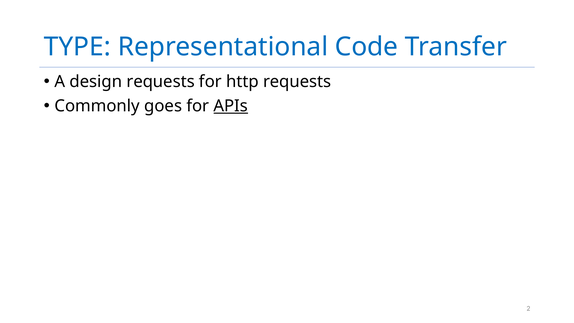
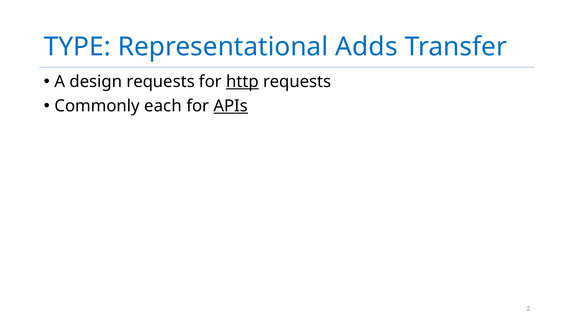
Code: Code -> Adds (366, 47)
http underline: none -> present (242, 82)
goes: goes -> each (163, 106)
